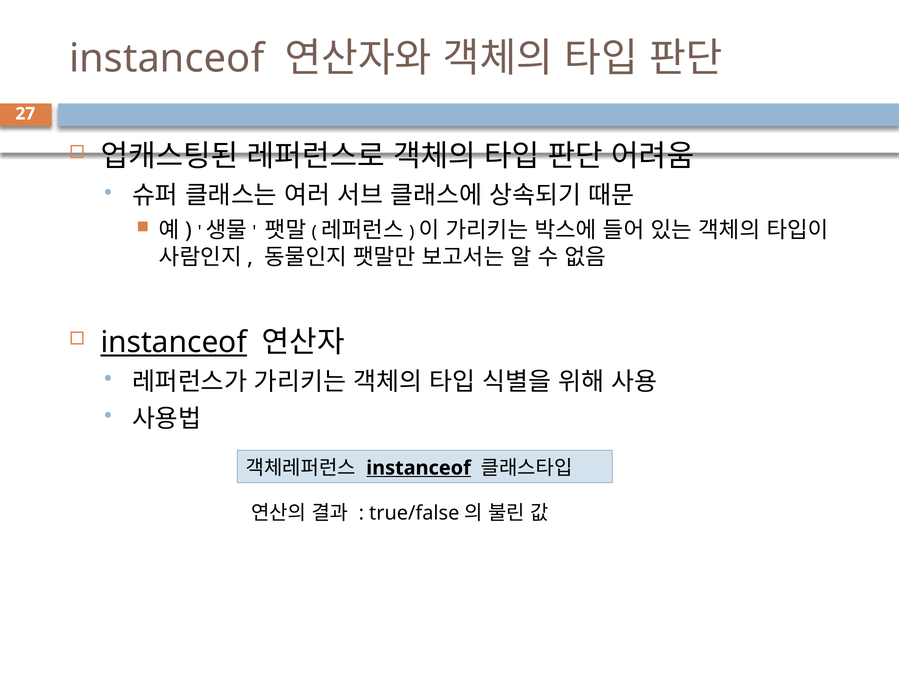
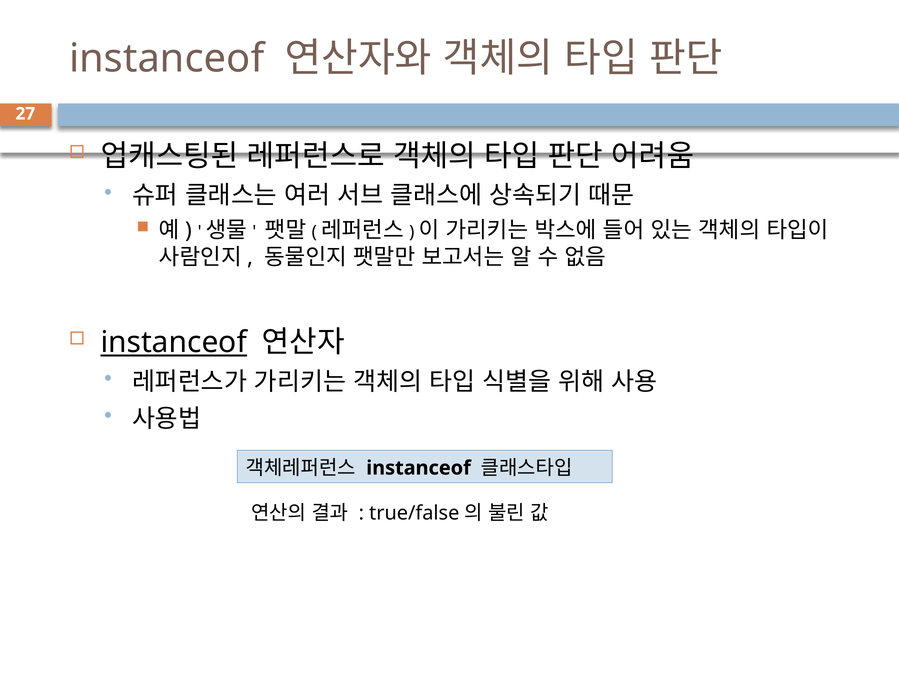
instanceof underline: present -> none (419, 468)
